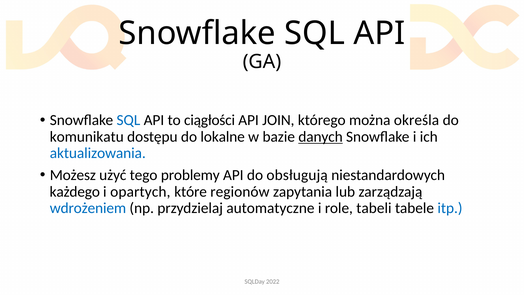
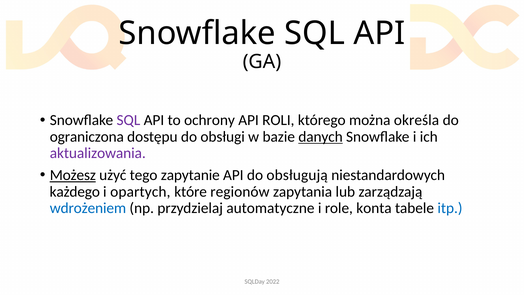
SQL colour: blue -> purple (128, 120)
ciągłości: ciągłości -> ochrony (209, 120)
JOIN: JOIN -> ROLI (278, 120)
komunikatu: komunikatu -> ograniczona (87, 137)
lokalne: lokalne -> obsługi (223, 137)
aktualizowania colour: blue -> purple (98, 153)
Możesz underline: none -> present (73, 175)
problemy: problemy -> zapytanie (190, 175)
tabeli: tabeli -> konta (374, 208)
